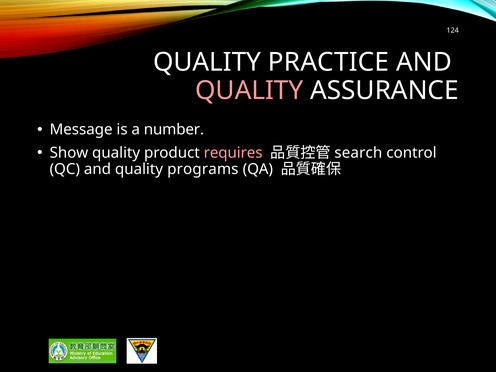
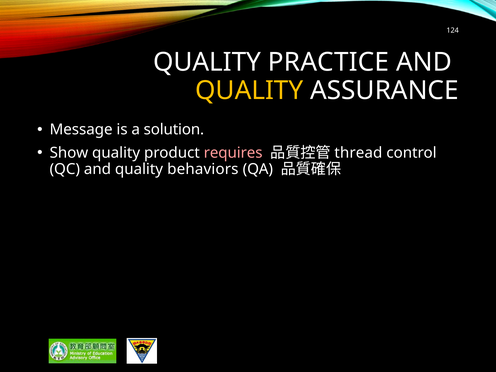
QUALITY colour: pink -> yellow (249, 90)
number: number -> solution (174, 130)
search: search -> thread (358, 153)
programs: programs -> behaviors (203, 169)
